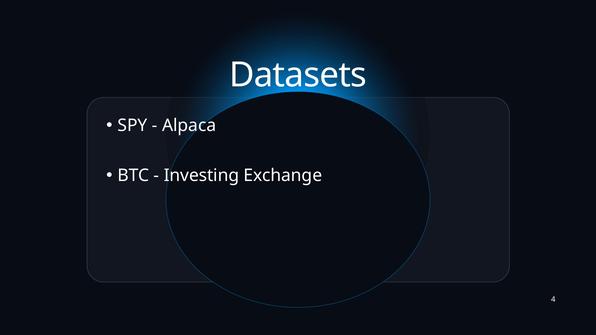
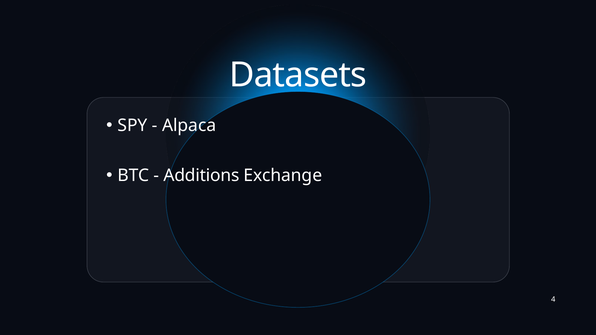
Investing: Investing -> Additions (201, 175)
